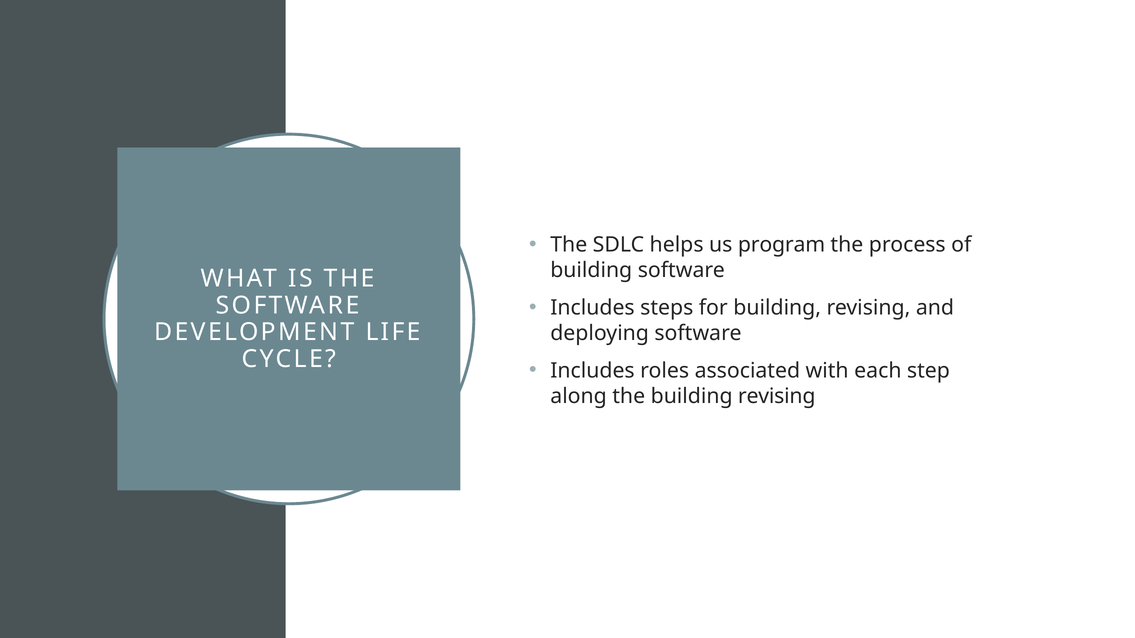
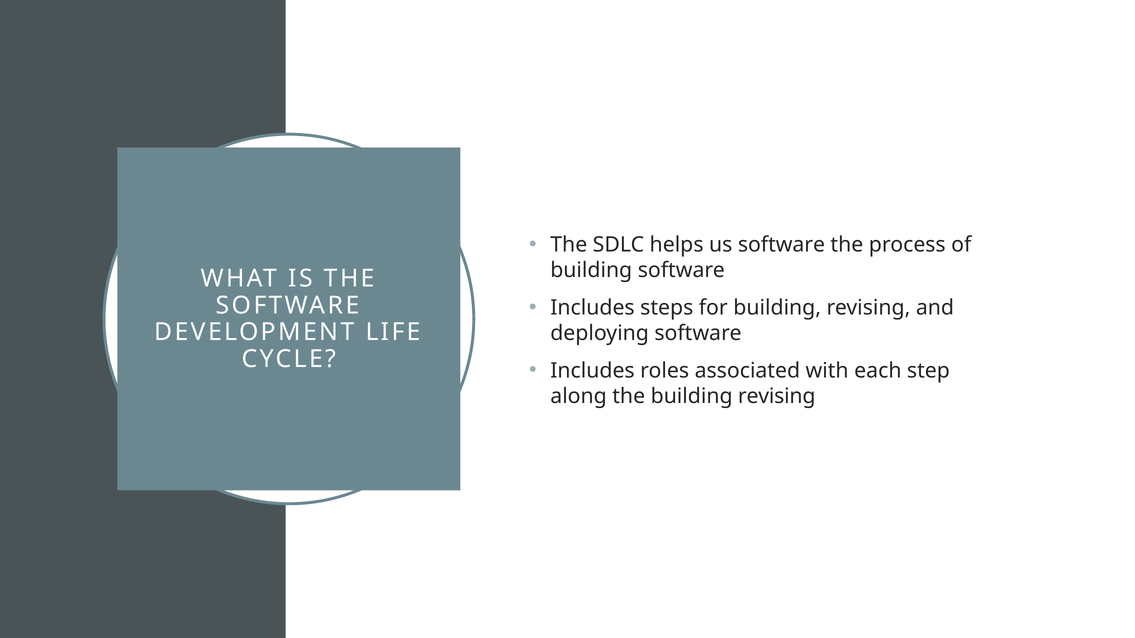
us program: program -> software (781, 245)
